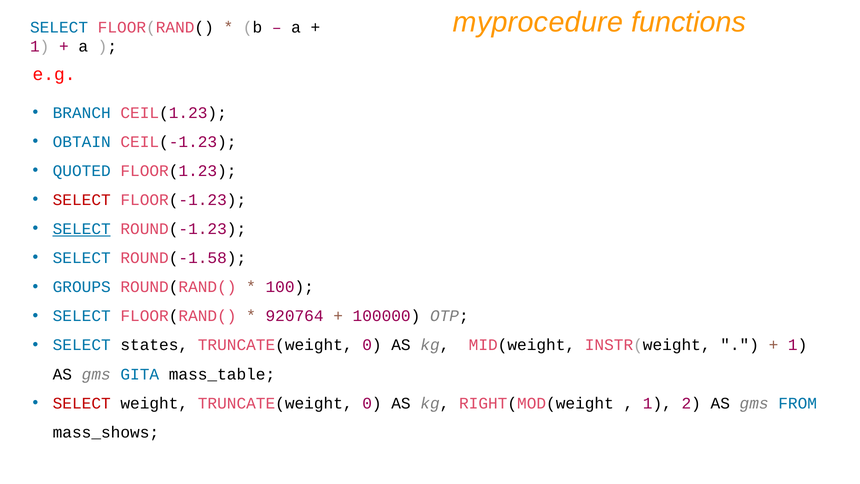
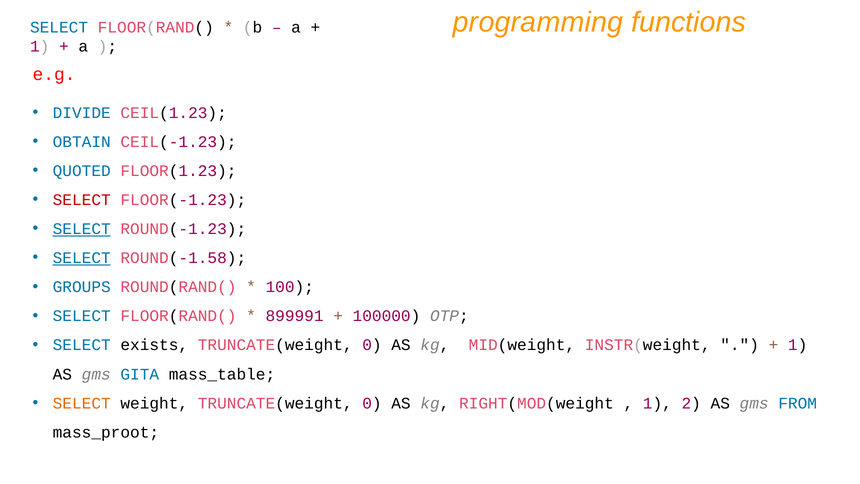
myprocedure: myprocedure -> programming (538, 22)
BRANCH: BRANCH -> DIVIDE (82, 113)
SELECT underline: none -> present (82, 258)
920764: 920764 -> 899991 (295, 316)
states: states -> exists (154, 345)
SELECT colour: red -> orange (82, 403)
mass_shows: mass_shows -> mass_proot (106, 432)
